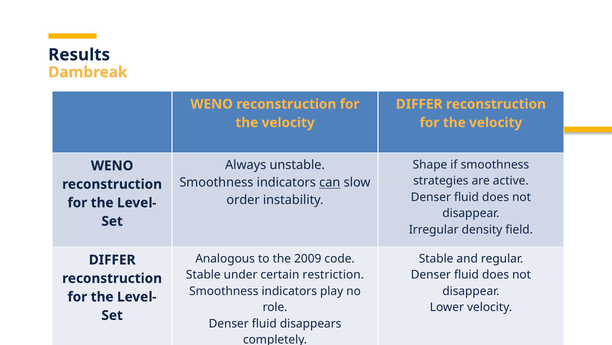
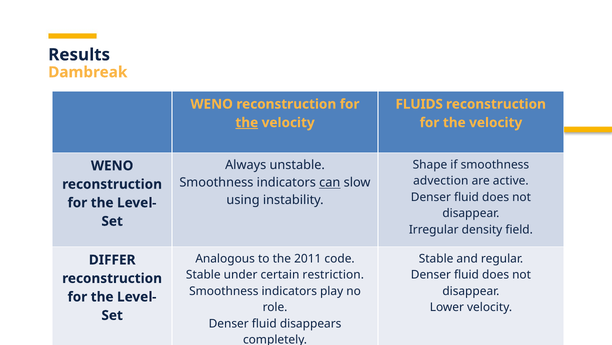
DIFFER: DIFFER -> FLUIDS (419, 104)
the underline: none -> present (247, 122)
strategies: strategies -> advection (441, 180)
order: order -> using (243, 200)
2009: 2009 -> 2011 (308, 258)
